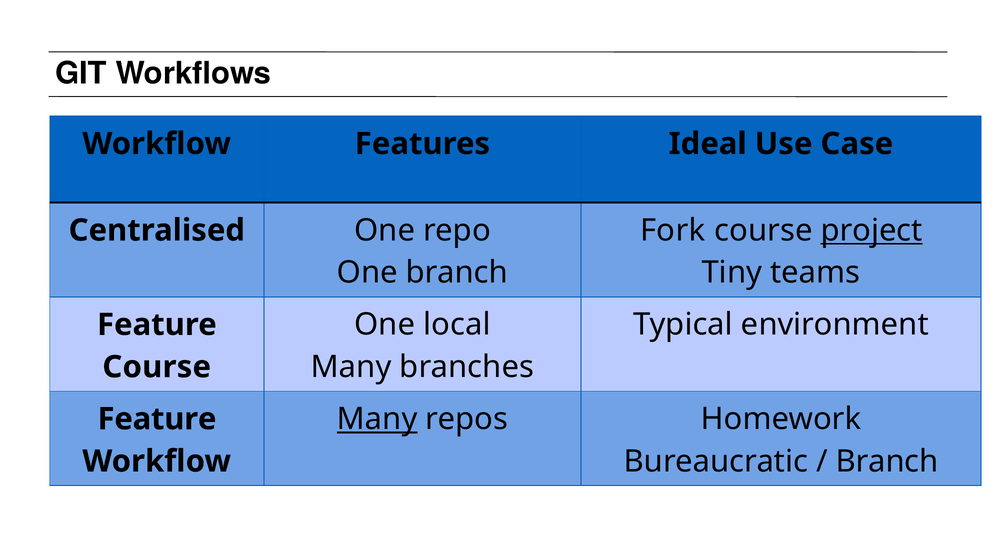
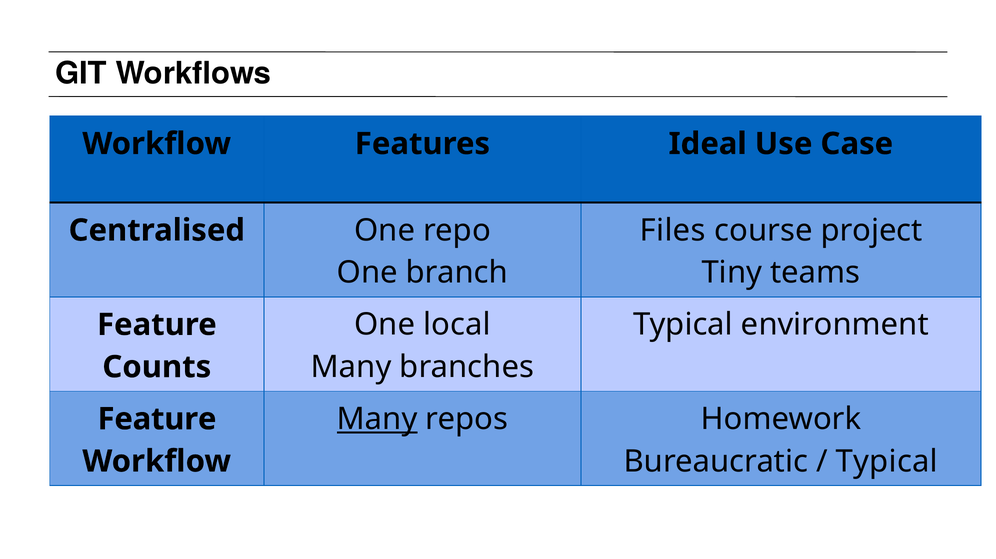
Fork: Fork -> Files (673, 230)
project underline: present -> none (872, 230)
Course: Course -> Counts (157, 367)
Branch: Branch -> Typical (887, 462)
